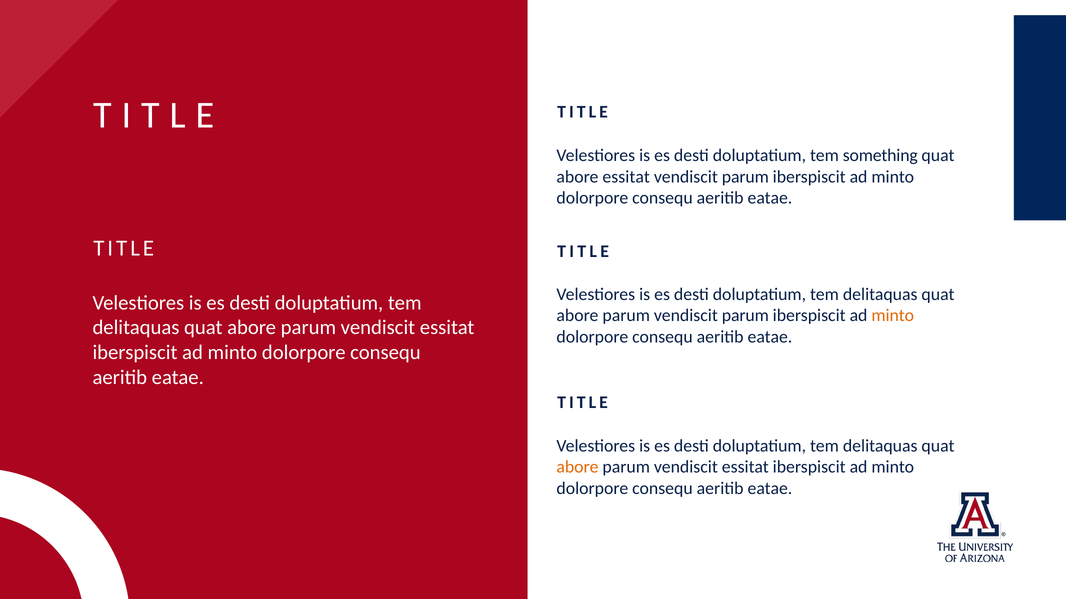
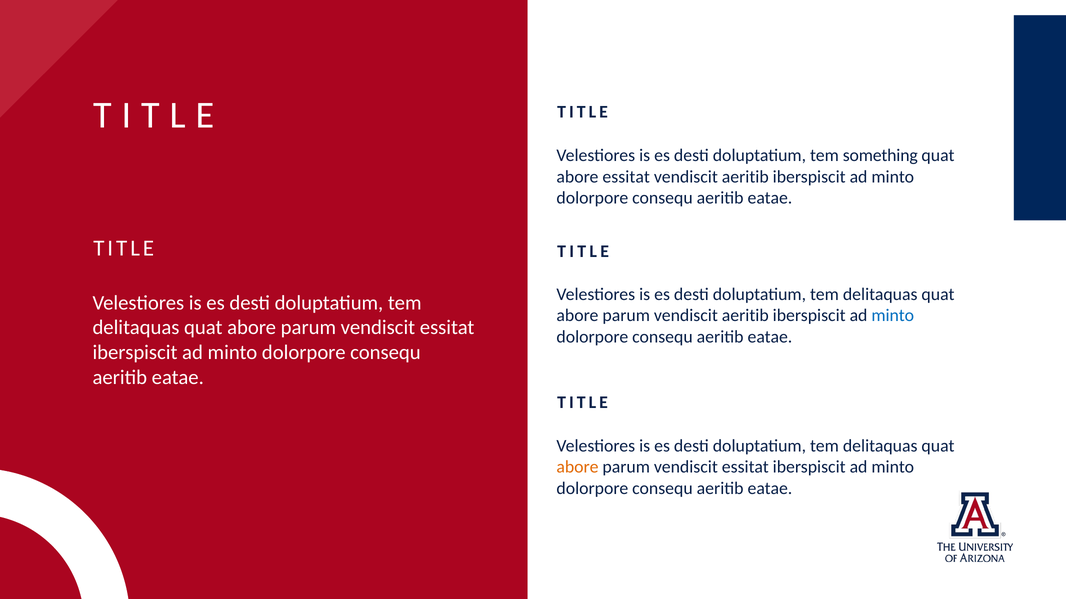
parum: parum -> aeritib (745, 177)
parum vendiscit parum: parum -> aeritib (745, 316)
minto colour: orange -> blue (893, 316)
